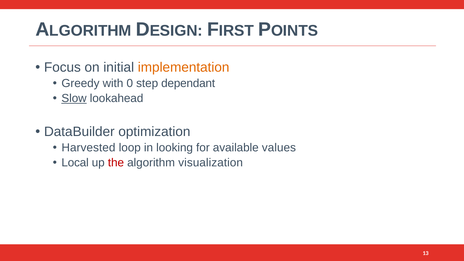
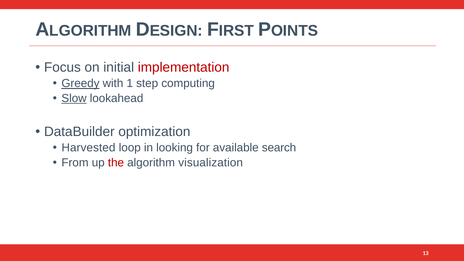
implementation colour: orange -> red (184, 68)
Greedy underline: none -> present (80, 83)
0: 0 -> 1 (130, 83)
dependant: dependant -> computing (188, 83)
values: values -> search (279, 148)
Local: Local -> From (75, 163)
